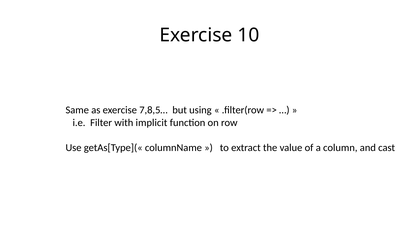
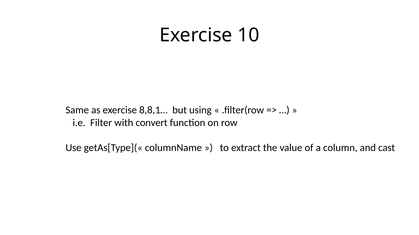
7,8,5…: 7,8,5… -> 8,8,1… (153, 110)
implicit: implicit -> convert (152, 123)
